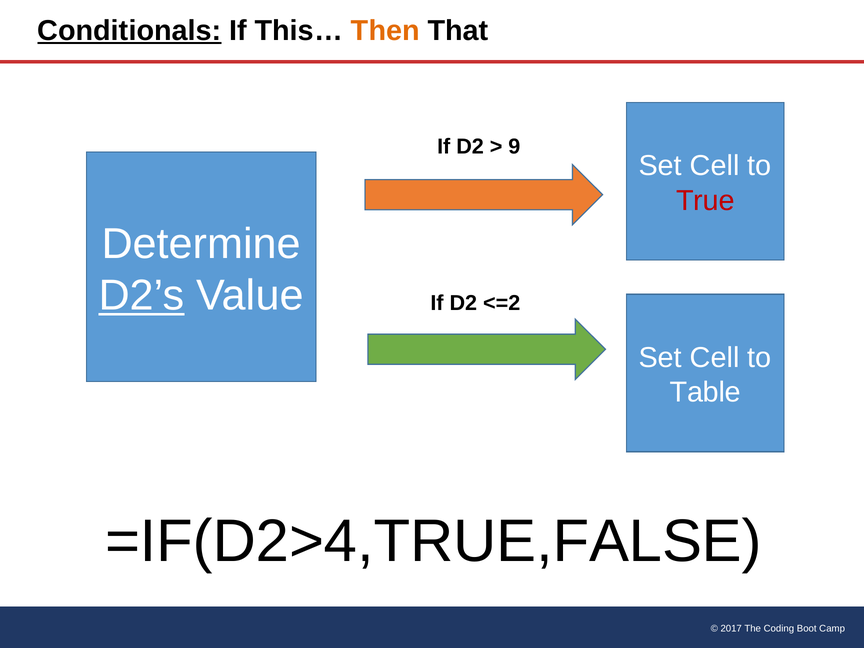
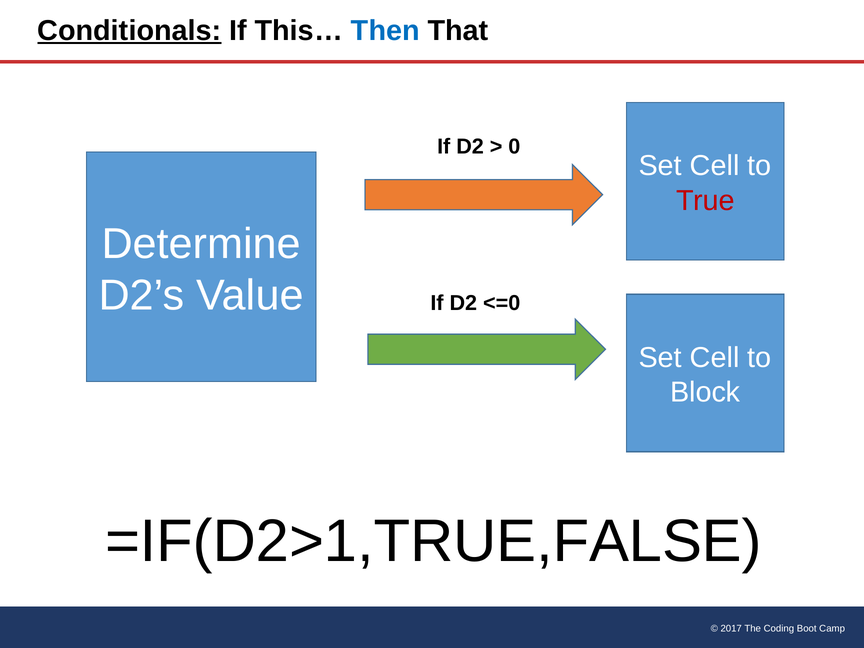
Then colour: orange -> blue (385, 31)
9: 9 -> 0 (514, 147)
D2’s underline: present -> none (142, 296)
<=2: <=2 -> <=0 (502, 303)
Table: Table -> Block (705, 392)
=IF(D2>4,TRUE,FALSE: =IF(D2>4,TRUE,FALSE -> =IF(D2>1,TRUE,FALSE (433, 541)
